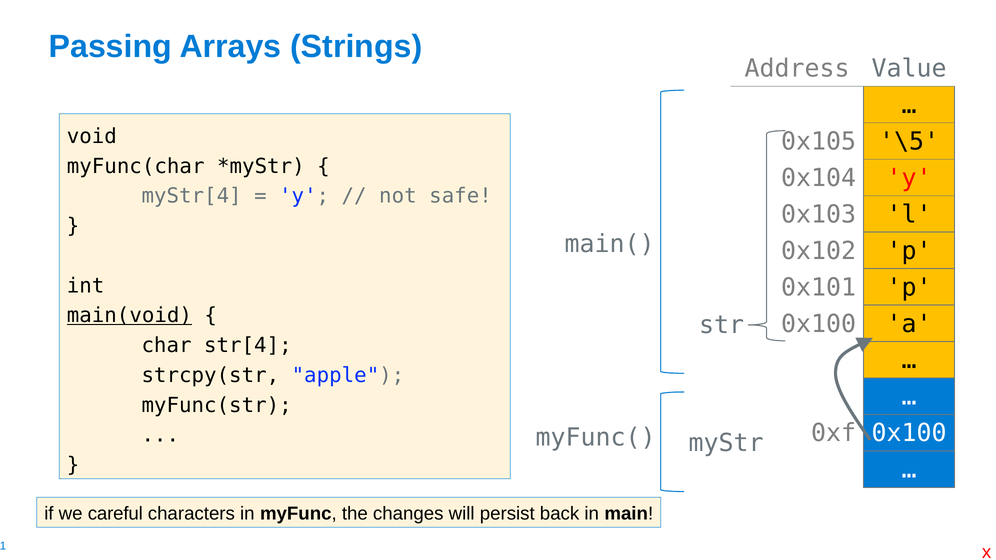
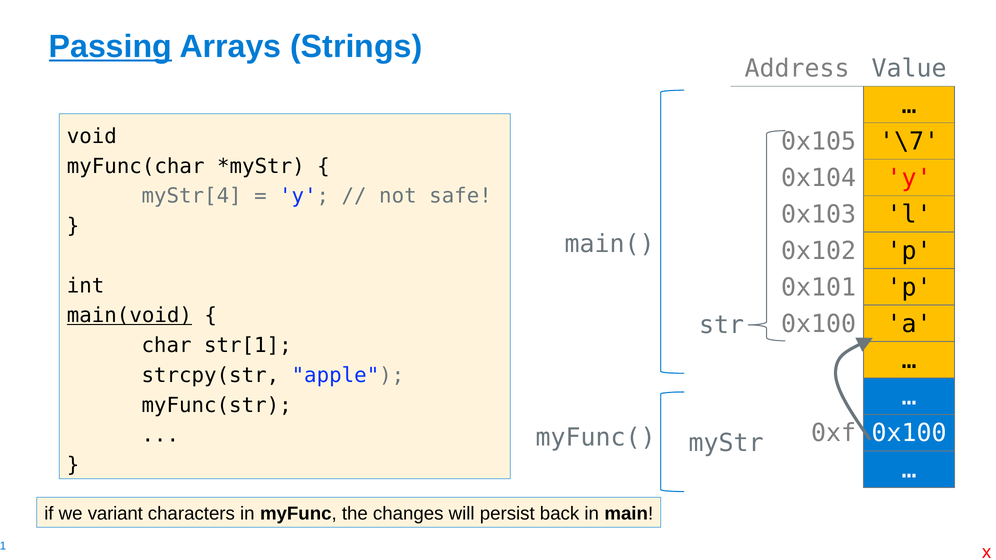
Passing underline: none -> present (110, 47)
\5: \5 -> \7 (909, 141)
str[4: str[4 -> str[1 (248, 346)
careful: careful -> variant (115, 514)
